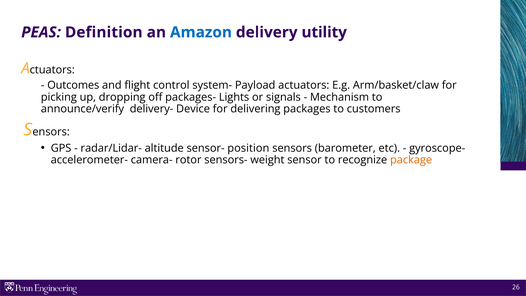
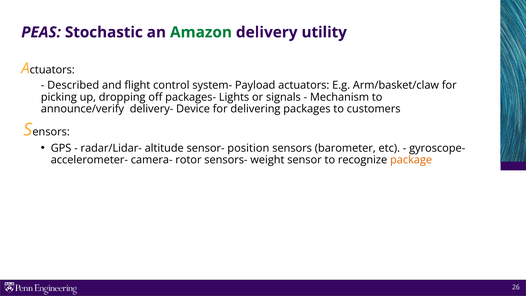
Definition: Definition -> Stochastic (104, 32)
Amazon colour: blue -> green (201, 32)
Outcomes: Outcomes -> Described (73, 85)
